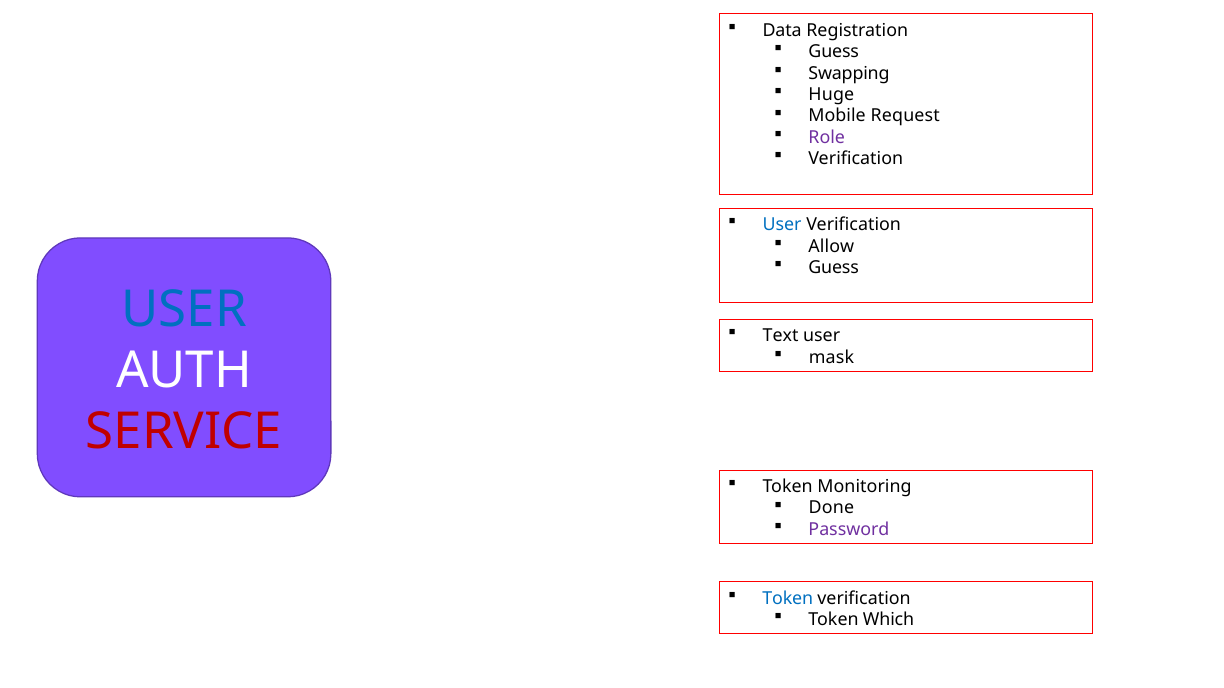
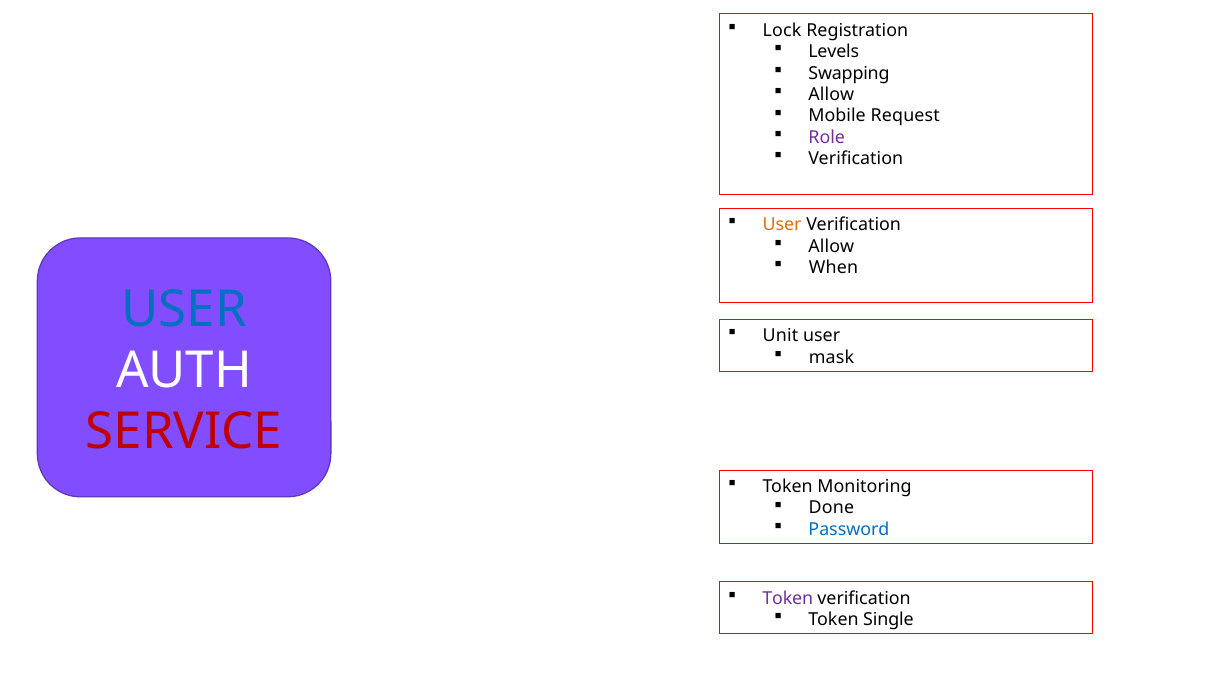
Data: Data -> Lock (782, 30)
Guess: Guess -> Levels (834, 52)
Huge: Huge -> Allow (831, 95)
User colour: blue -> orange (782, 225)
Guess: Guess -> When (833, 268)
Text: Text -> Unit (780, 336)
Password colour: purple -> blue (849, 530)
Token colour: blue -> purple (788, 599)
Which: Which -> Single (889, 620)
